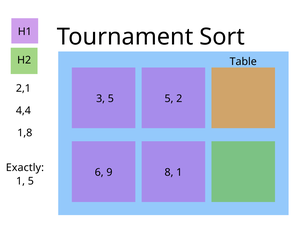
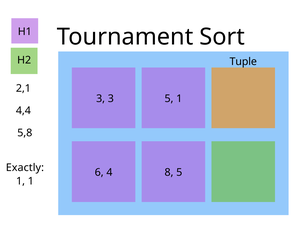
Table: Table -> Tuple (243, 62)
3 5: 5 -> 3 (111, 99)
5 2: 2 -> 1 (179, 99)
1,8: 1,8 -> 5,8 (25, 133)
9: 9 -> 4 (109, 173)
8 1: 1 -> 5 (179, 173)
1 5: 5 -> 1 (31, 182)
